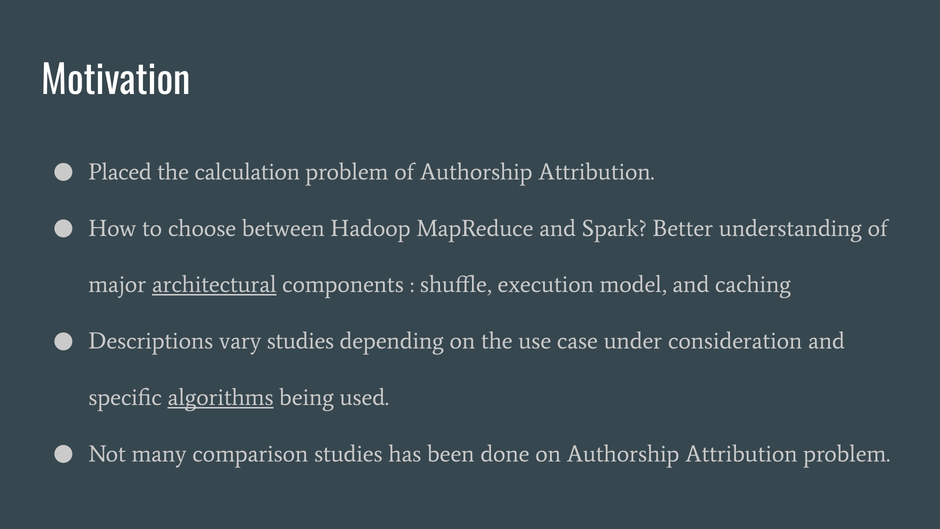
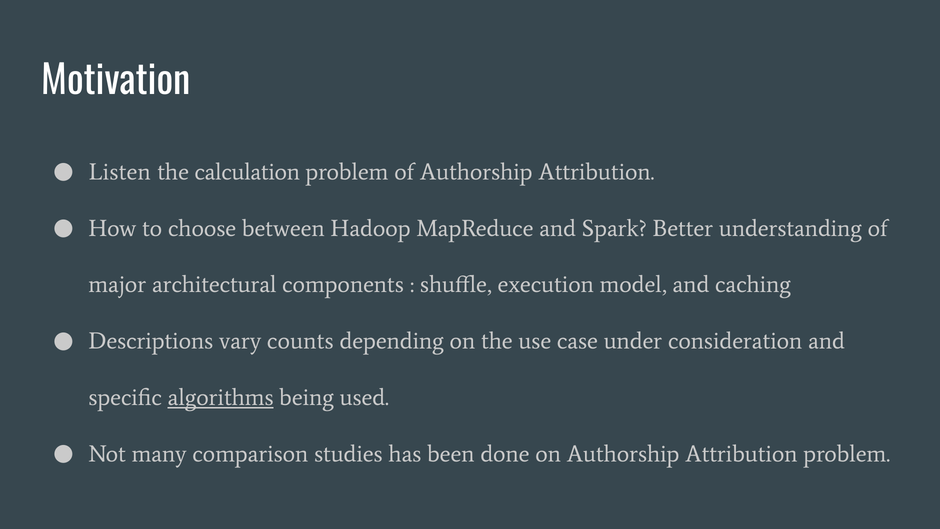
Placed: Placed -> Listen (120, 172)
architectural underline: present -> none (214, 285)
vary studies: studies -> counts (300, 341)
